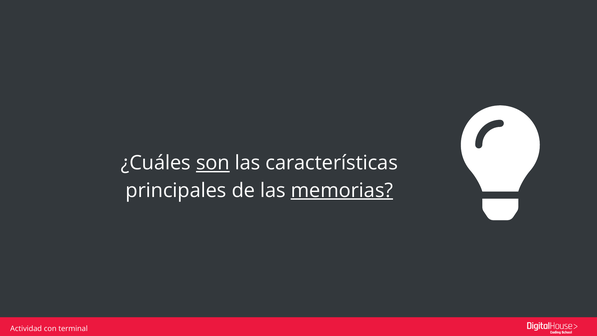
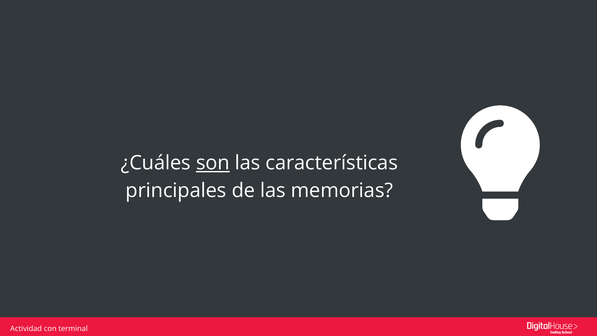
memorias underline: present -> none (342, 190)
